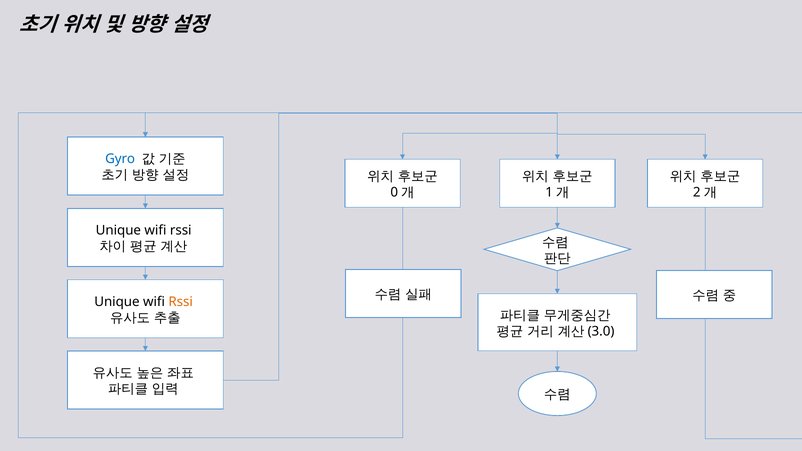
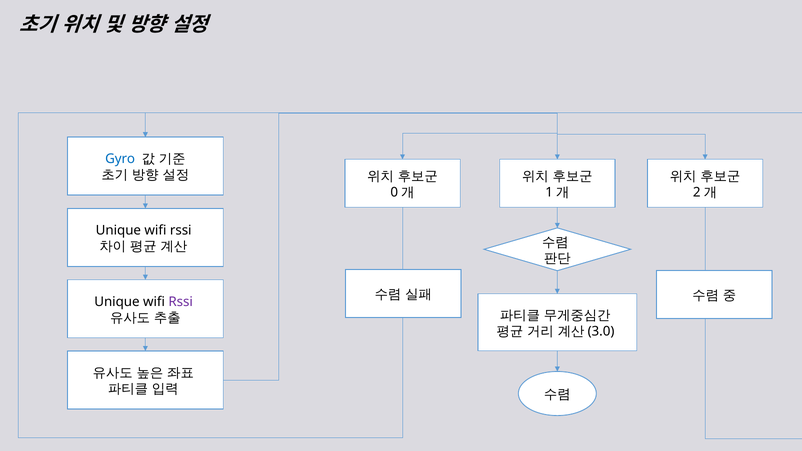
Rssi colour: orange -> purple (181, 302)
